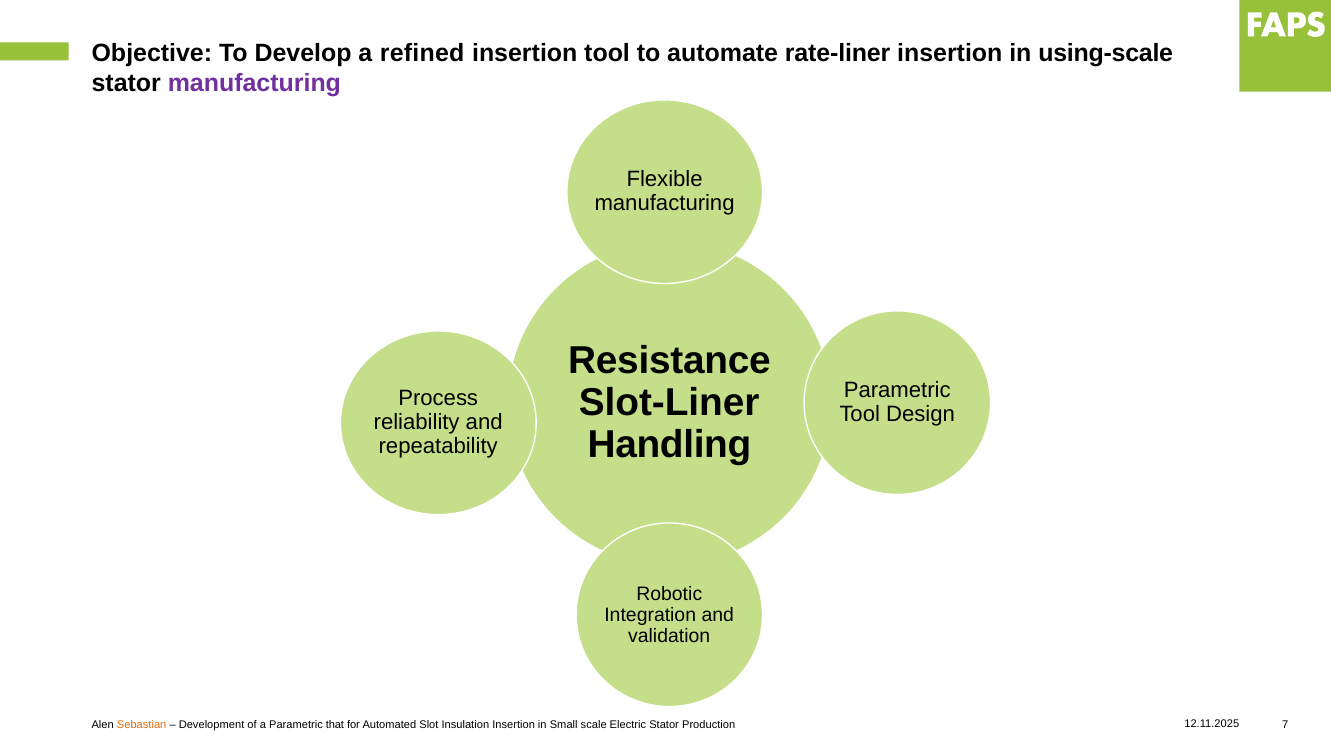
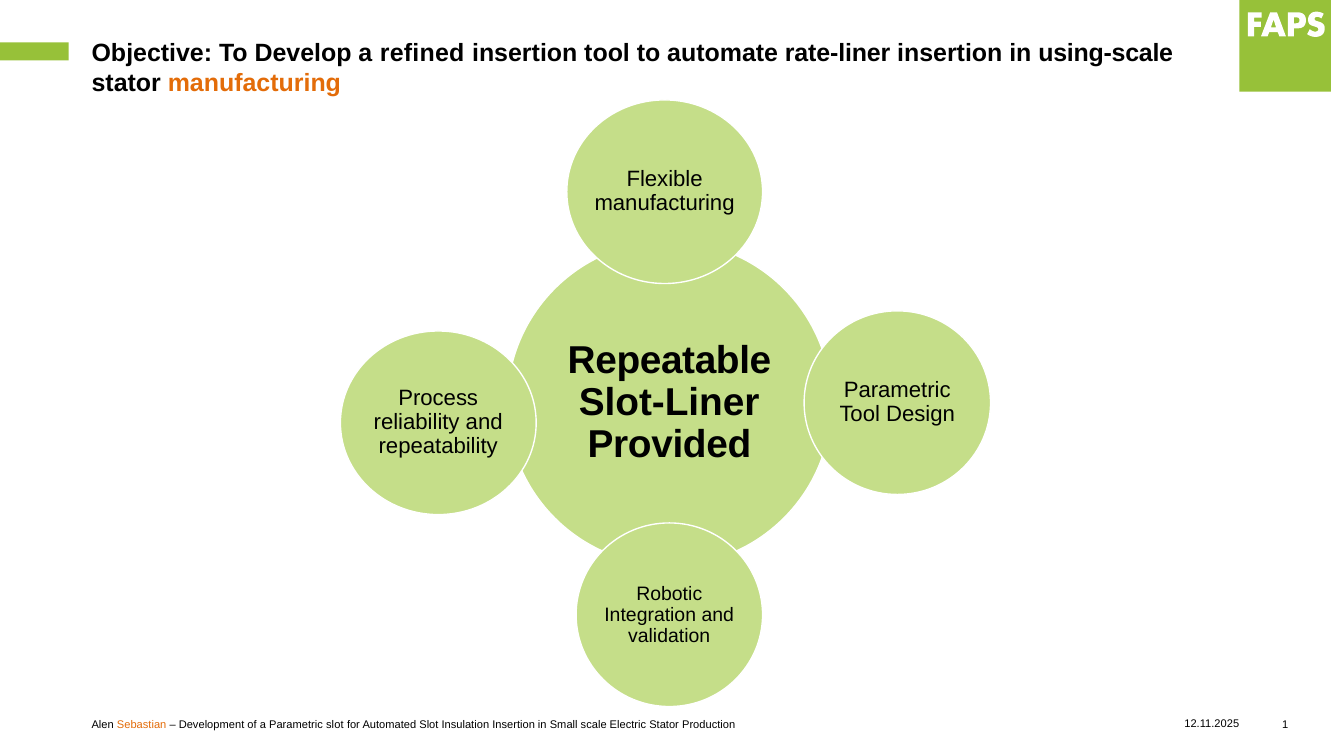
manufacturing colour: purple -> orange (254, 83)
Resistance: Resistance -> Repeatable (669, 361)
Handling: Handling -> Provided (669, 445)
7: 7 -> 1 (1285, 724)
Parametric that: that -> slot (335, 724)
